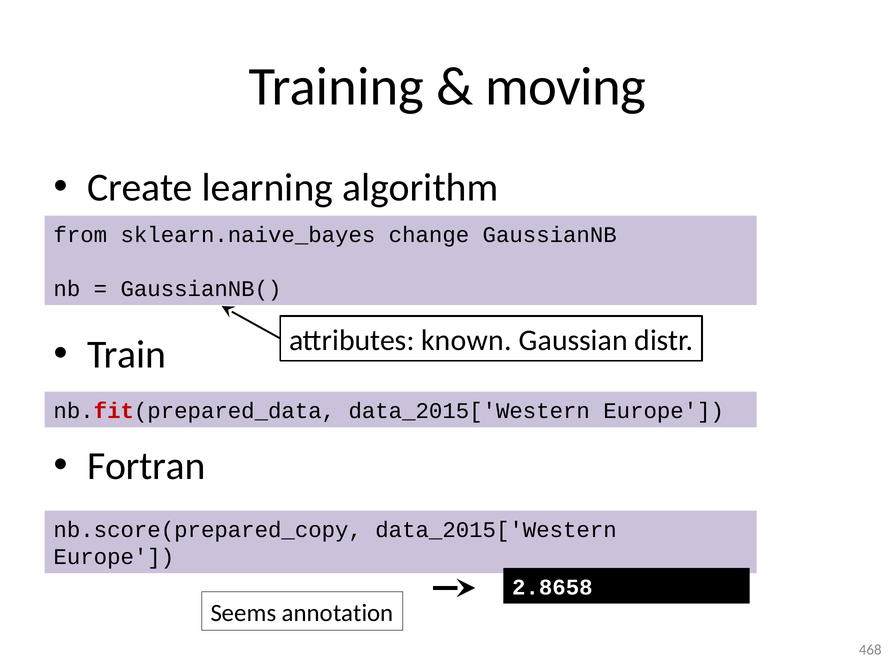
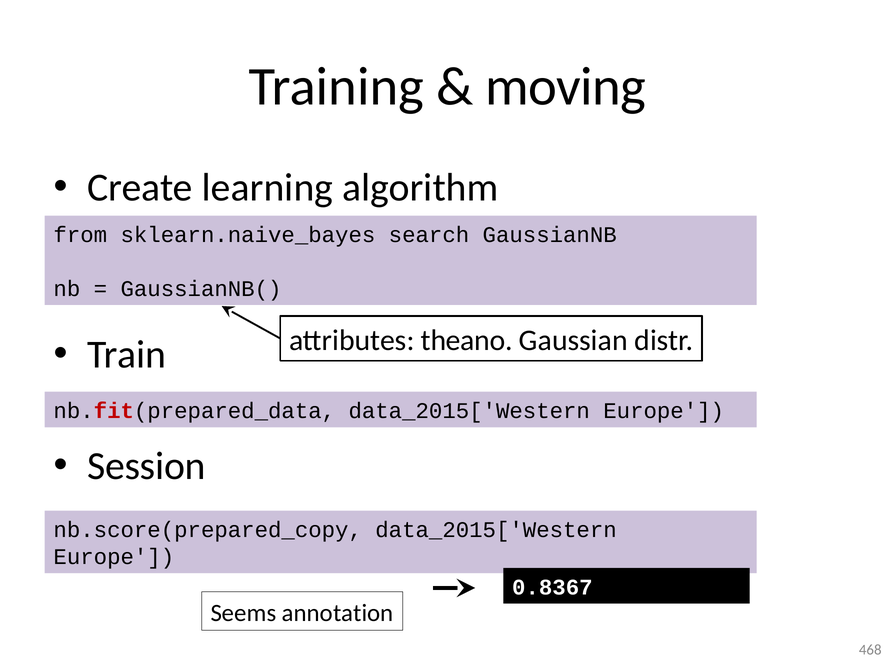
change: change -> search (429, 235)
known: known -> theano (467, 340)
Fortran: Fortran -> Session (146, 466)
2.8658: 2.8658 -> 0.8367 (552, 587)
